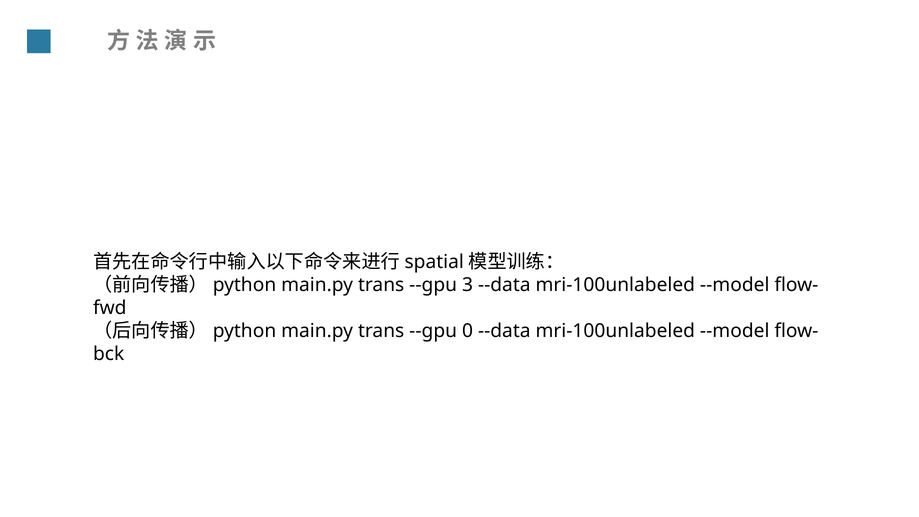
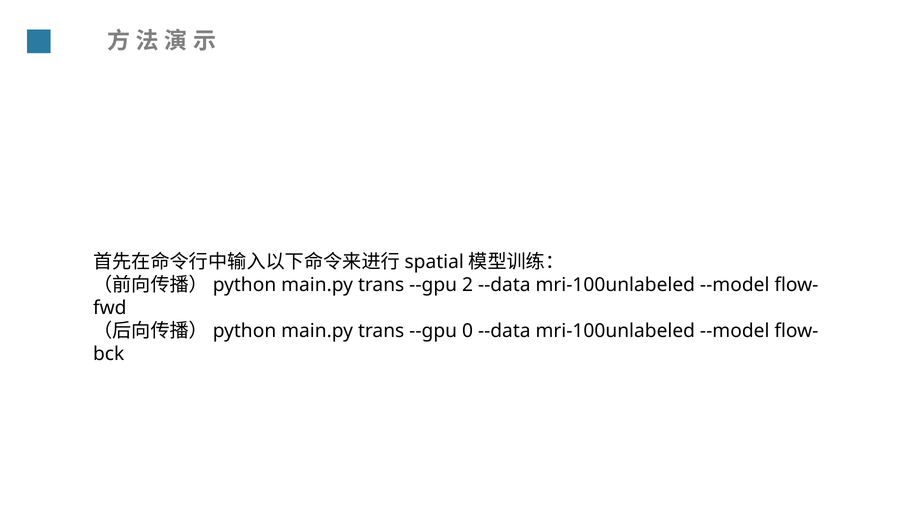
3: 3 -> 2 (468, 285)
